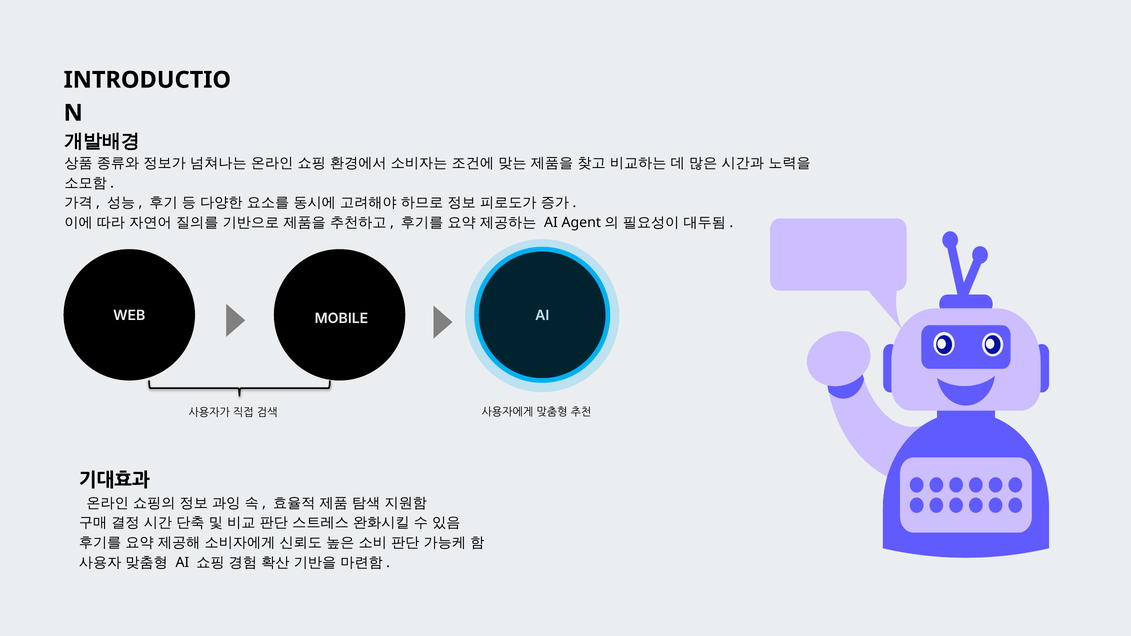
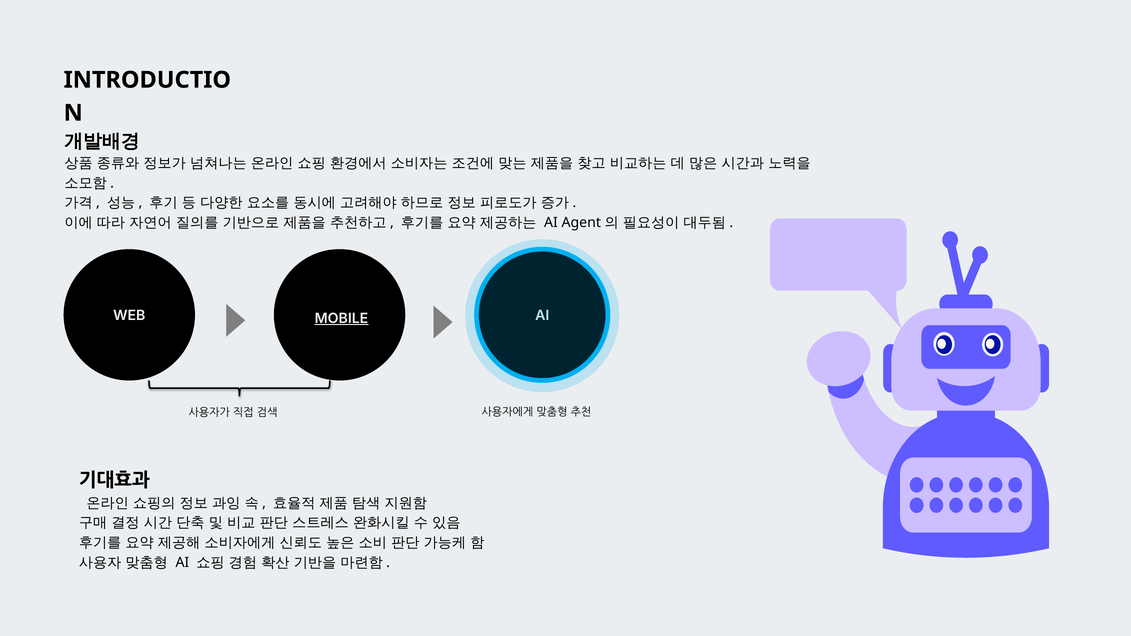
MOBILE underline: none -> present (342, 319)
